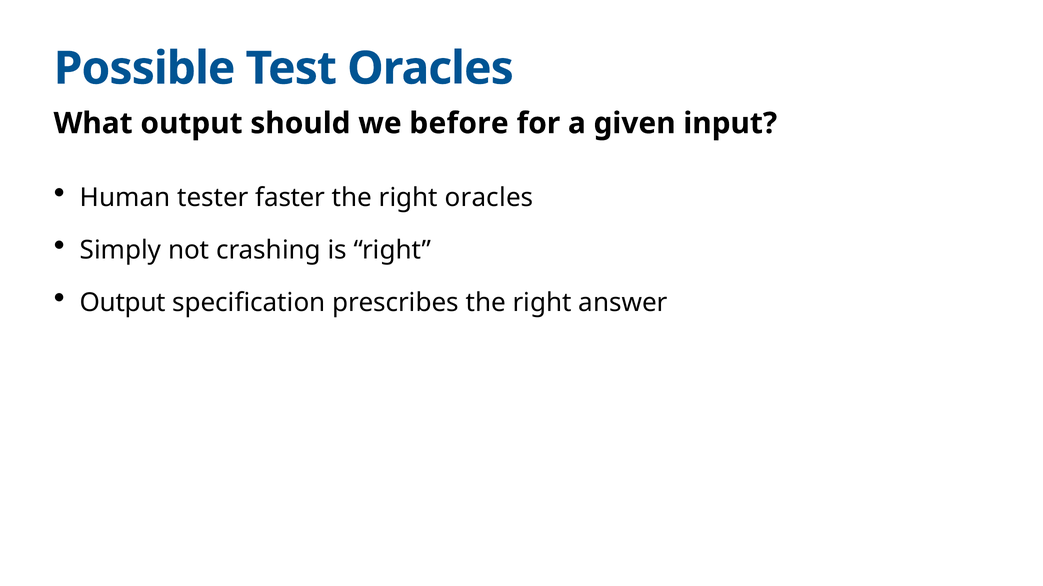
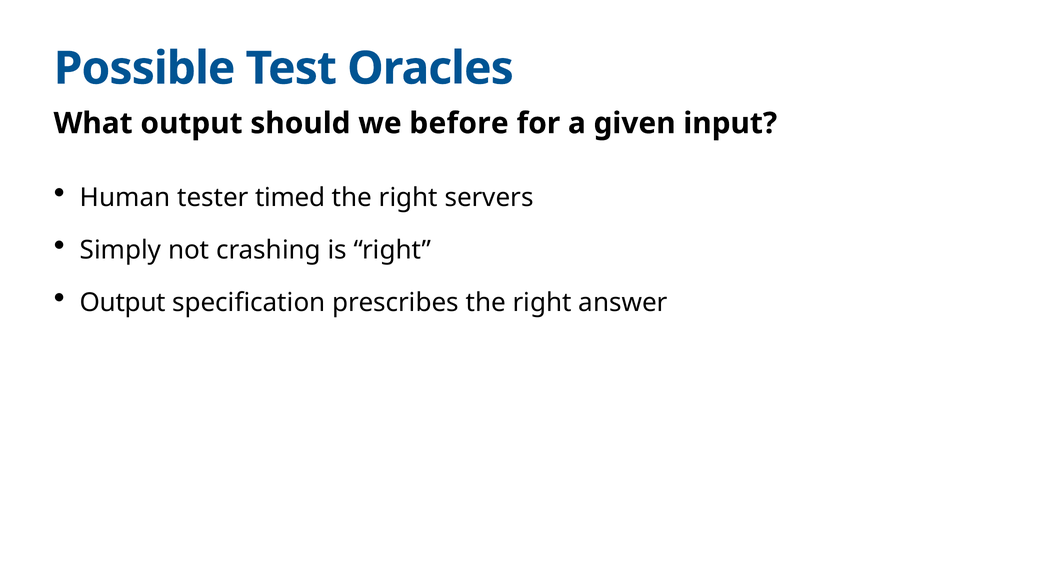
faster: faster -> timed (290, 198)
right oracles: oracles -> servers (489, 198)
